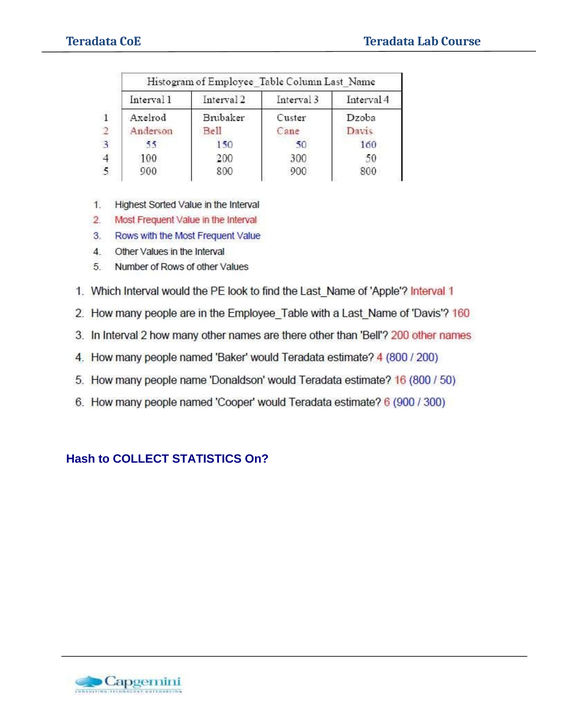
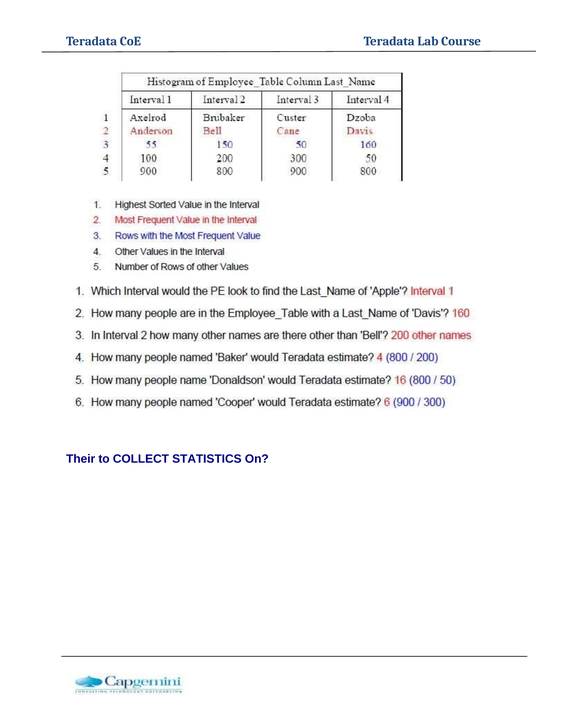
Hash: Hash -> Their (81, 458)
